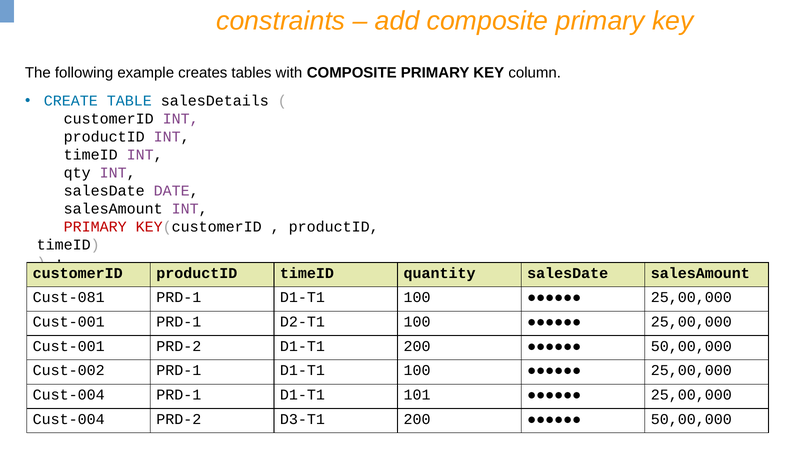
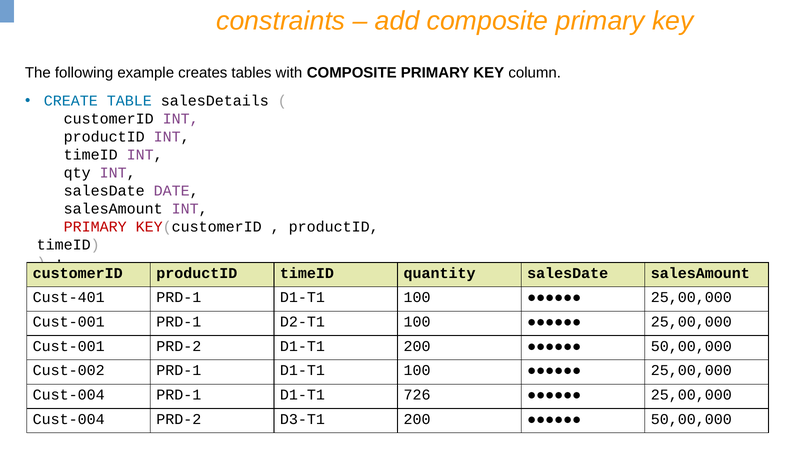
Cust-081: Cust-081 -> Cust-401 (69, 297)
101: 101 -> 726 (417, 395)
